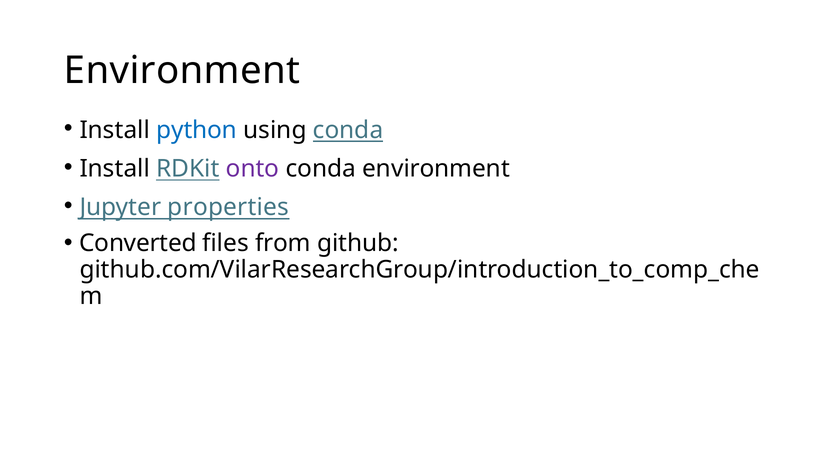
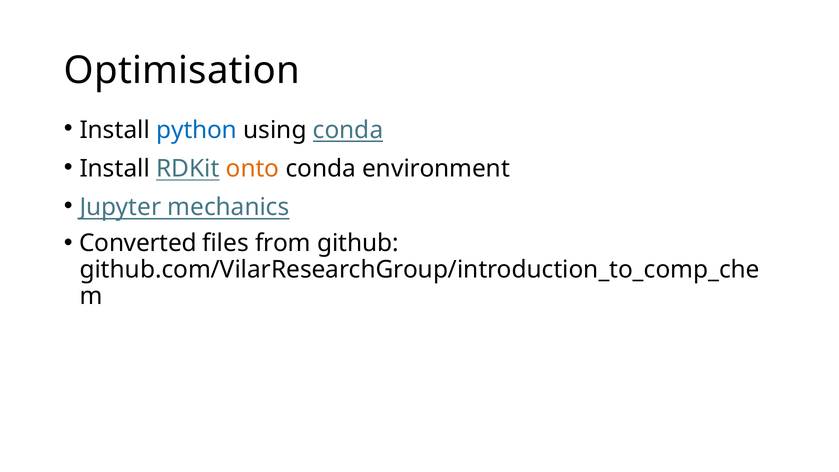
Environment: Environment -> Optimisation (182, 70)
onto colour: purple -> orange (253, 169)
properties: properties -> mechanics (228, 207)
